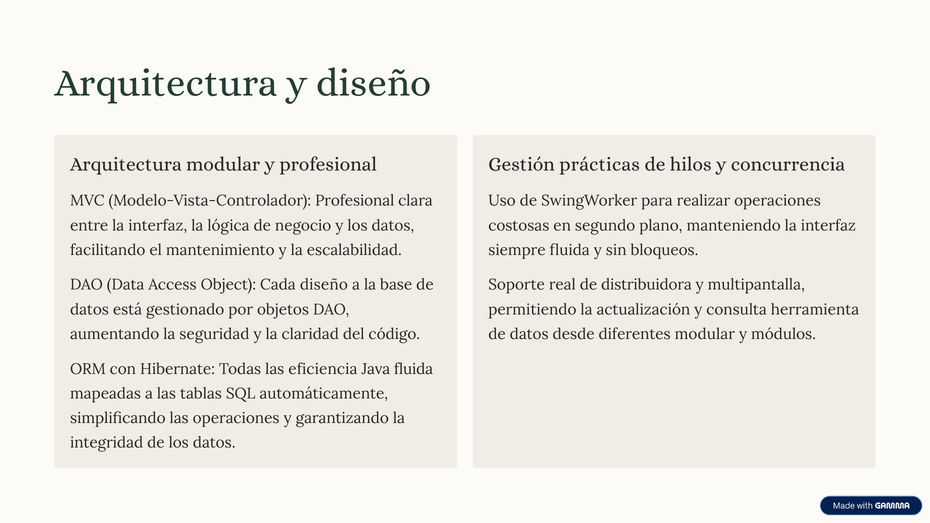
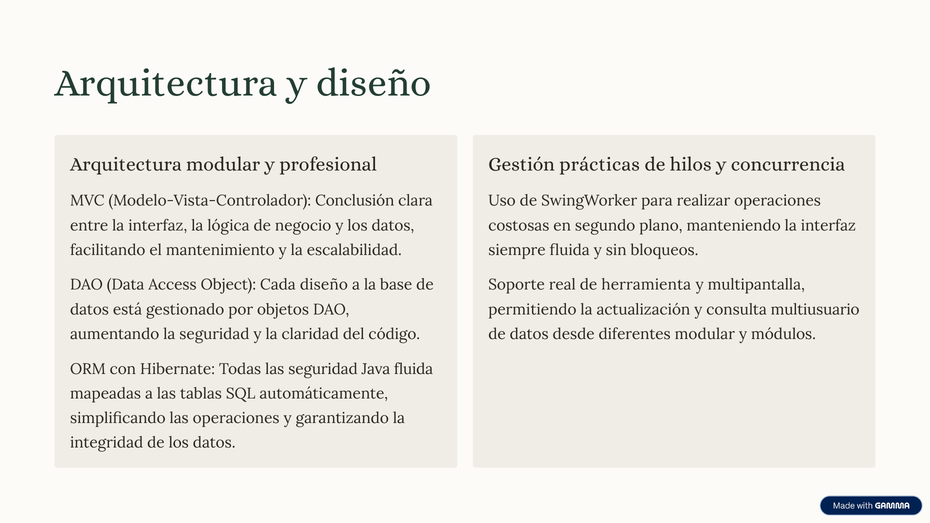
Modelo-Vista-Controlador Profesional: Profesional -> Conclusión (355, 201)
distribuidora: distribuidora -> herramienta (646, 285)
herramienta: herramienta -> multiusuario (815, 310)
las eficiencia: eficiencia -> seguridad (323, 369)
